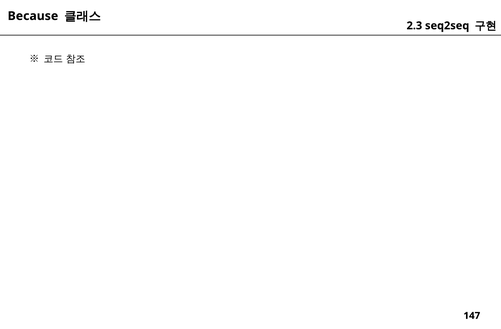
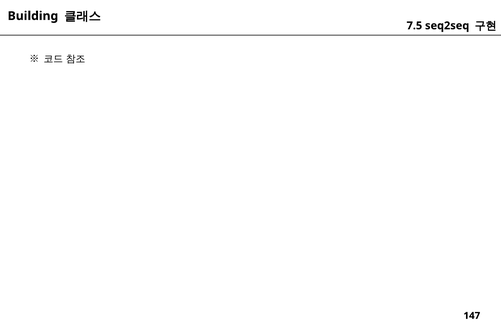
Because: Because -> Building (33, 16)
2.3: 2.3 -> 7.5 (414, 26)
